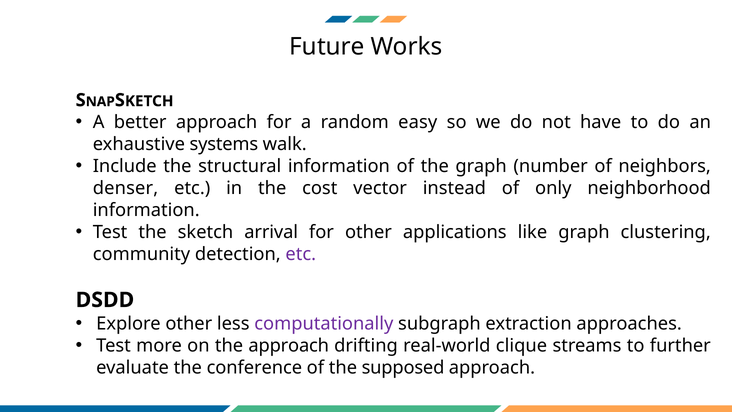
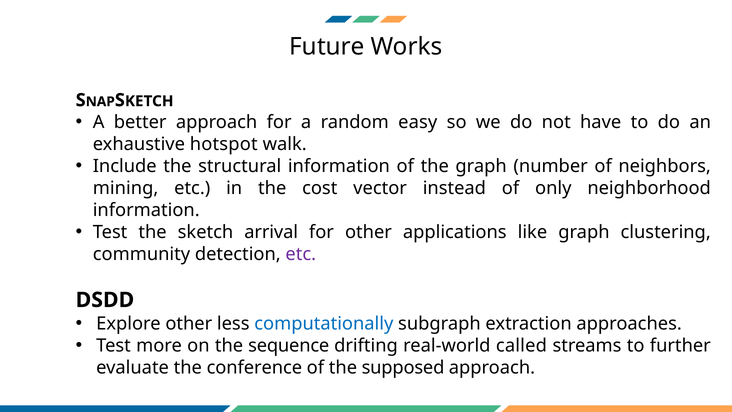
systems: systems -> hotspot (224, 144)
denser: denser -> mining (126, 188)
computationally colour: purple -> blue (324, 323)
the approach: approach -> sequence (289, 345)
clique: clique -> called (521, 345)
